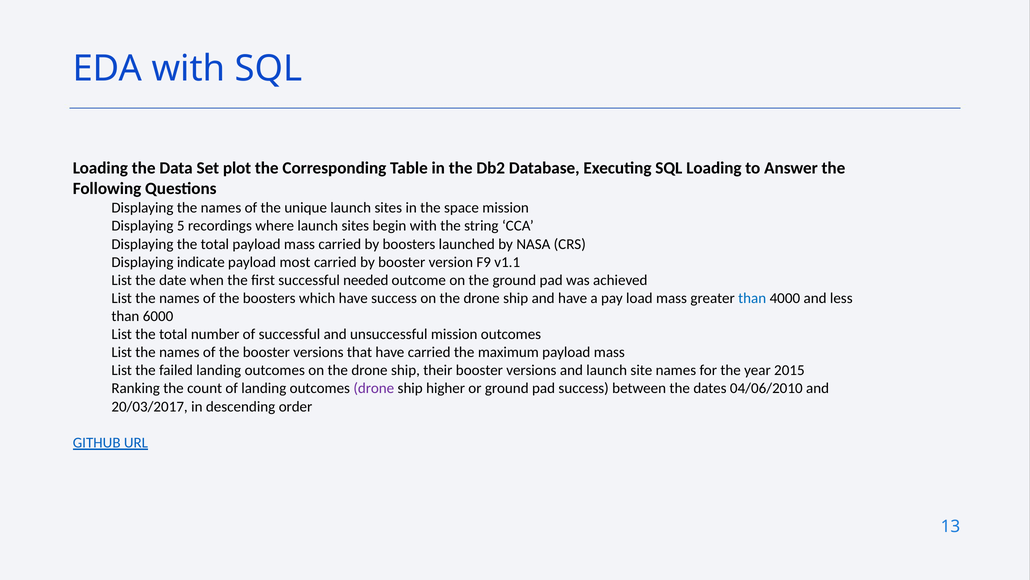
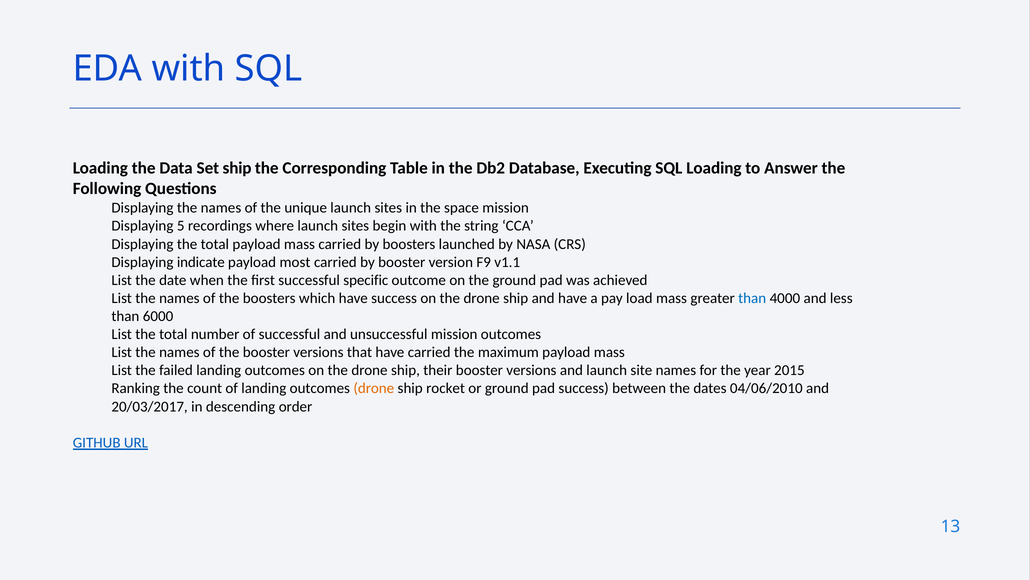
Set plot: plot -> ship (237, 168)
needed: needed -> specific (366, 280)
drone colour: purple -> orange (374, 388)
higher: higher -> rocket (446, 388)
